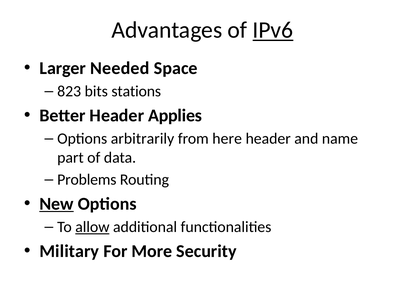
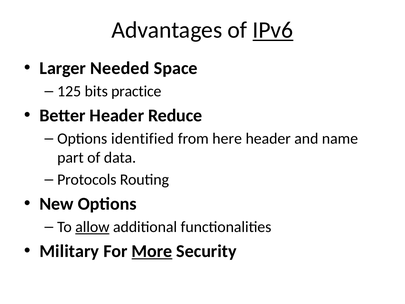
823: 823 -> 125 (69, 91)
stations: stations -> practice (136, 91)
Applies: Applies -> Reduce (175, 115)
arbitrarily: arbitrarily -> identified (142, 139)
Problems: Problems -> Protocols (87, 180)
New underline: present -> none (57, 204)
More underline: none -> present (152, 251)
